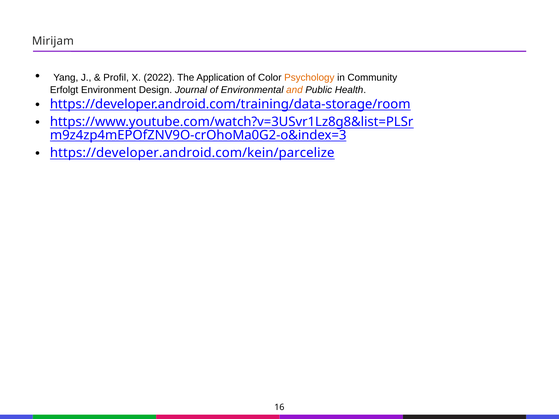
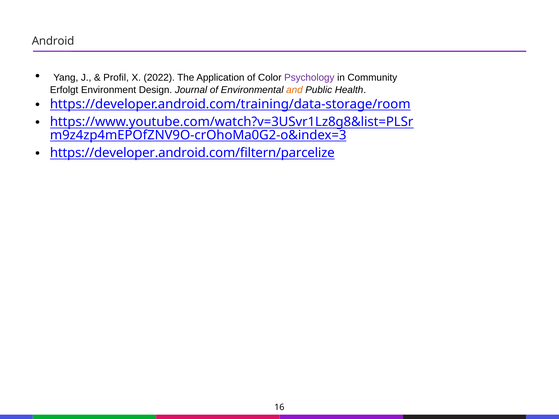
Mirijam: Mirijam -> Android (53, 41)
Psychology colour: orange -> purple (309, 78)
https://developer.android.com/kein/parcelize: https://developer.android.com/kein/parcelize -> https://developer.android.com/filtern/parcelize (192, 153)
